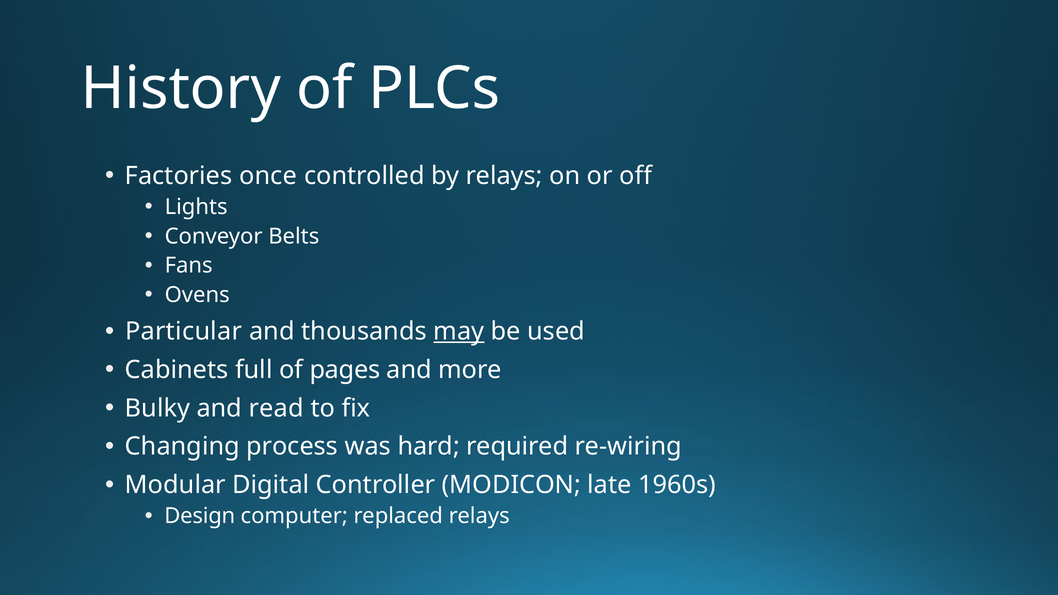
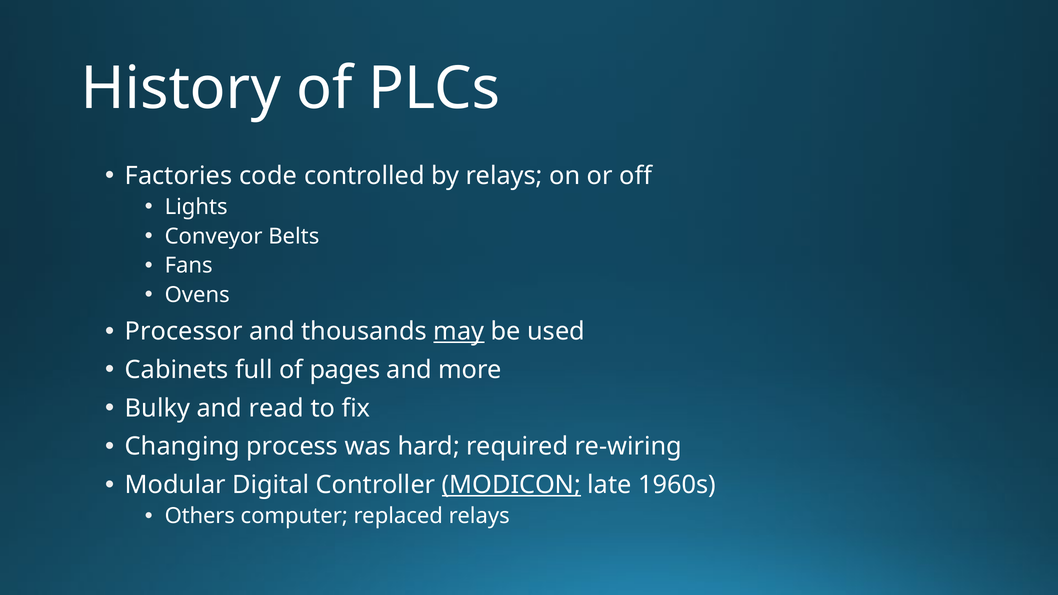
once: once -> code (268, 176)
Particular: Particular -> Processor (184, 332)
MODICON underline: none -> present (511, 485)
Design: Design -> Others (200, 516)
